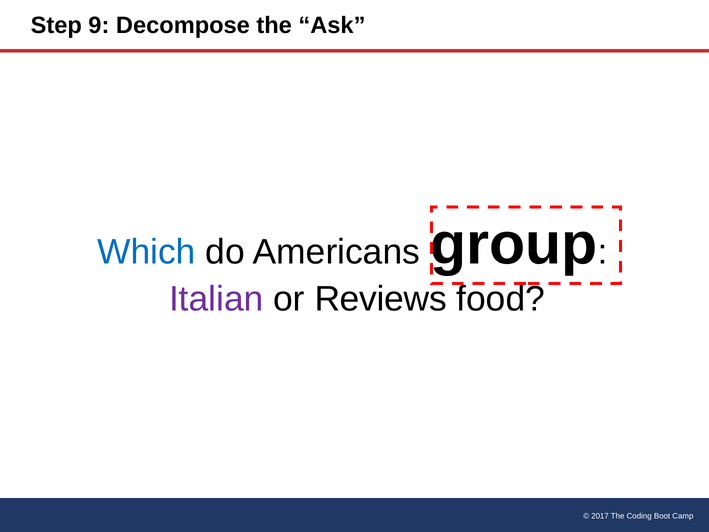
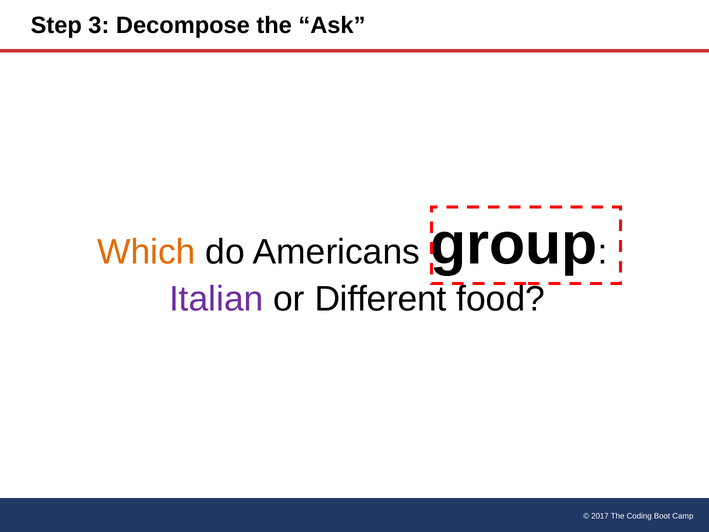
9: 9 -> 3 (99, 25)
Which colour: blue -> orange (146, 252)
Reviews: Reviews -> Different (381, 299)
